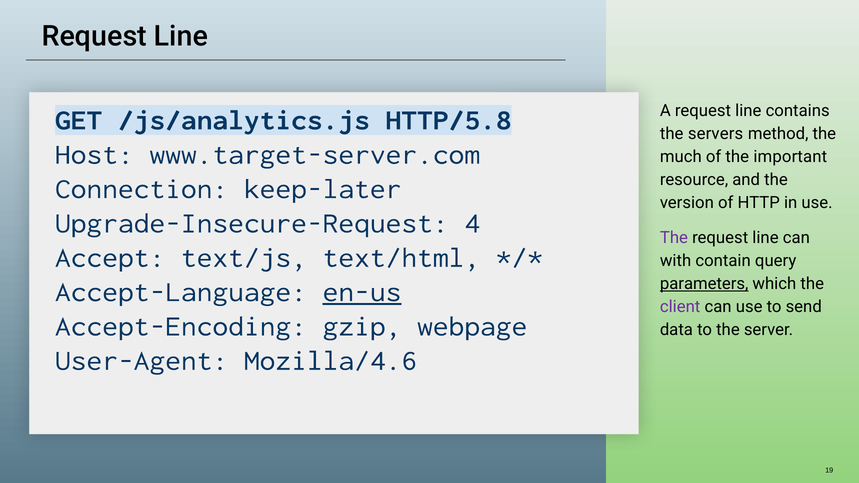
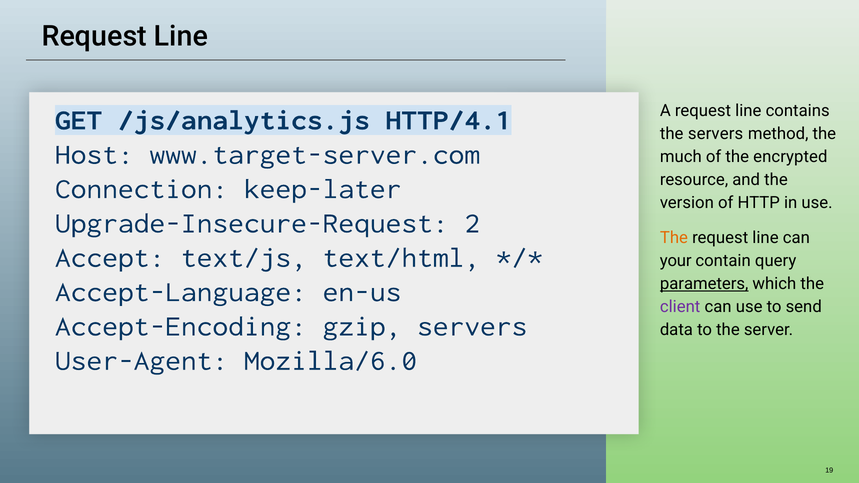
HTTP/5.8: HTTP/5.8 -> HTTP/4.1 (449, 120)
important: important -> encrypted (790, 157)
4: 4 -> 2 (472, 223)
The colour: purple -> orange (674, 238)
with: with -> your (676, 261)
en-us underline: present -> none (362, 292)
gzip webpage: webpage -> servers (472, 326)
Mozilla/4.6: Mozilla/4.6 -> Mozilla/6.0 (331, 360)
